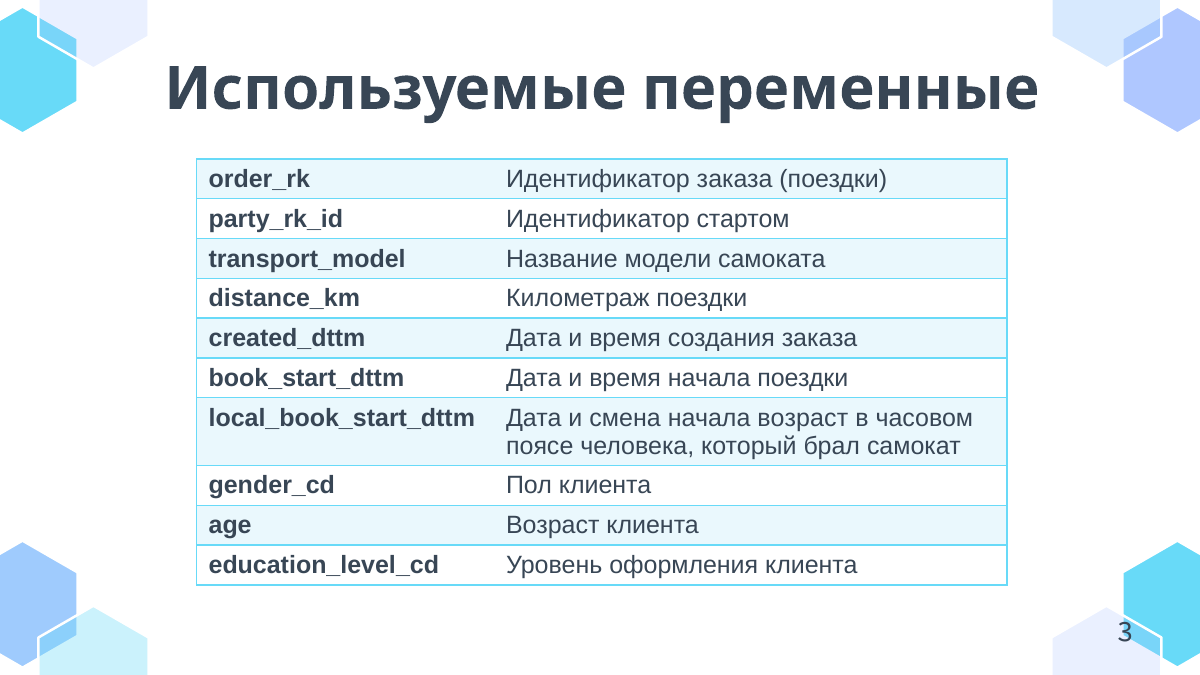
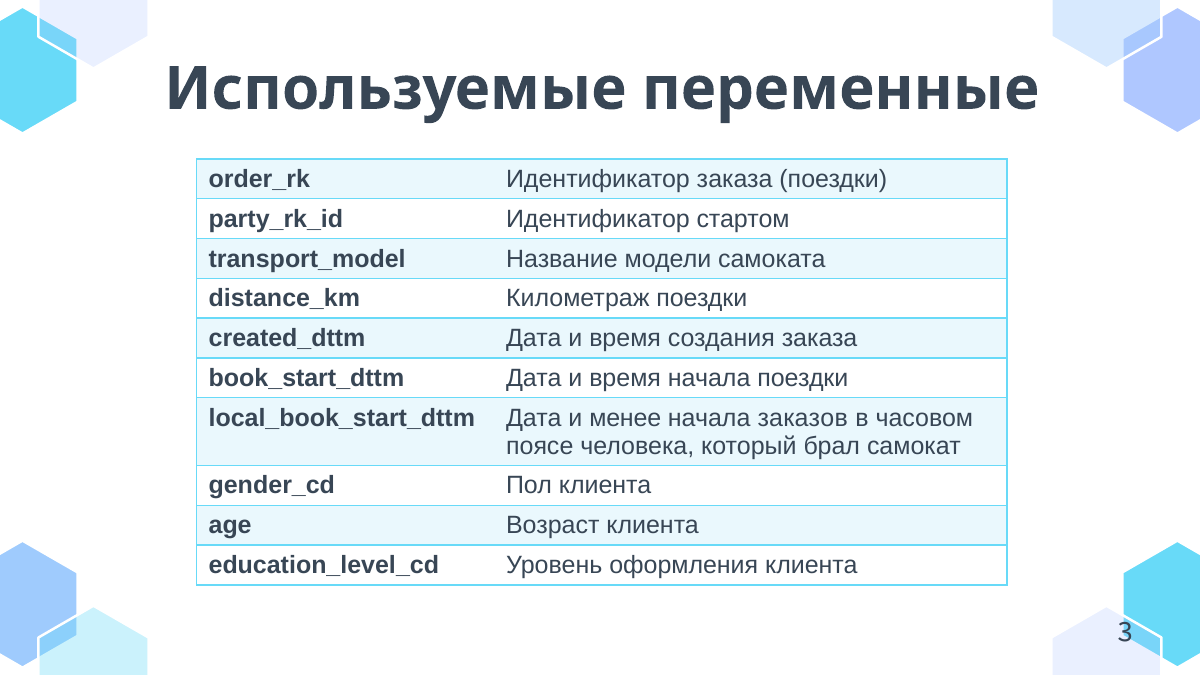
смена: смена -> менее (625, 418)
начала возраст: возраст -> заказов (803, 418)
